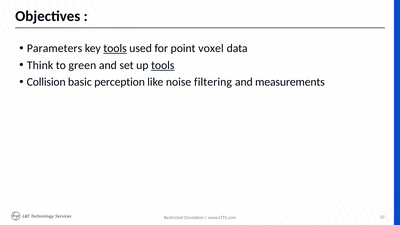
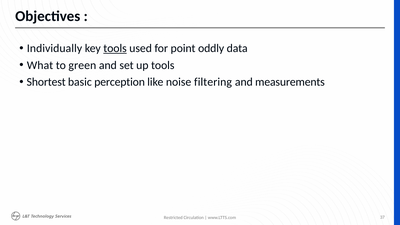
Parameters: Parameters -> Individually (55, 48)
voxel: voxel -> oddly (211, 48)
Think: Think -> What (40, 65)
tools underline: present -> none (163, 65)
Collision: Collision -> Shortest (46, 82)
